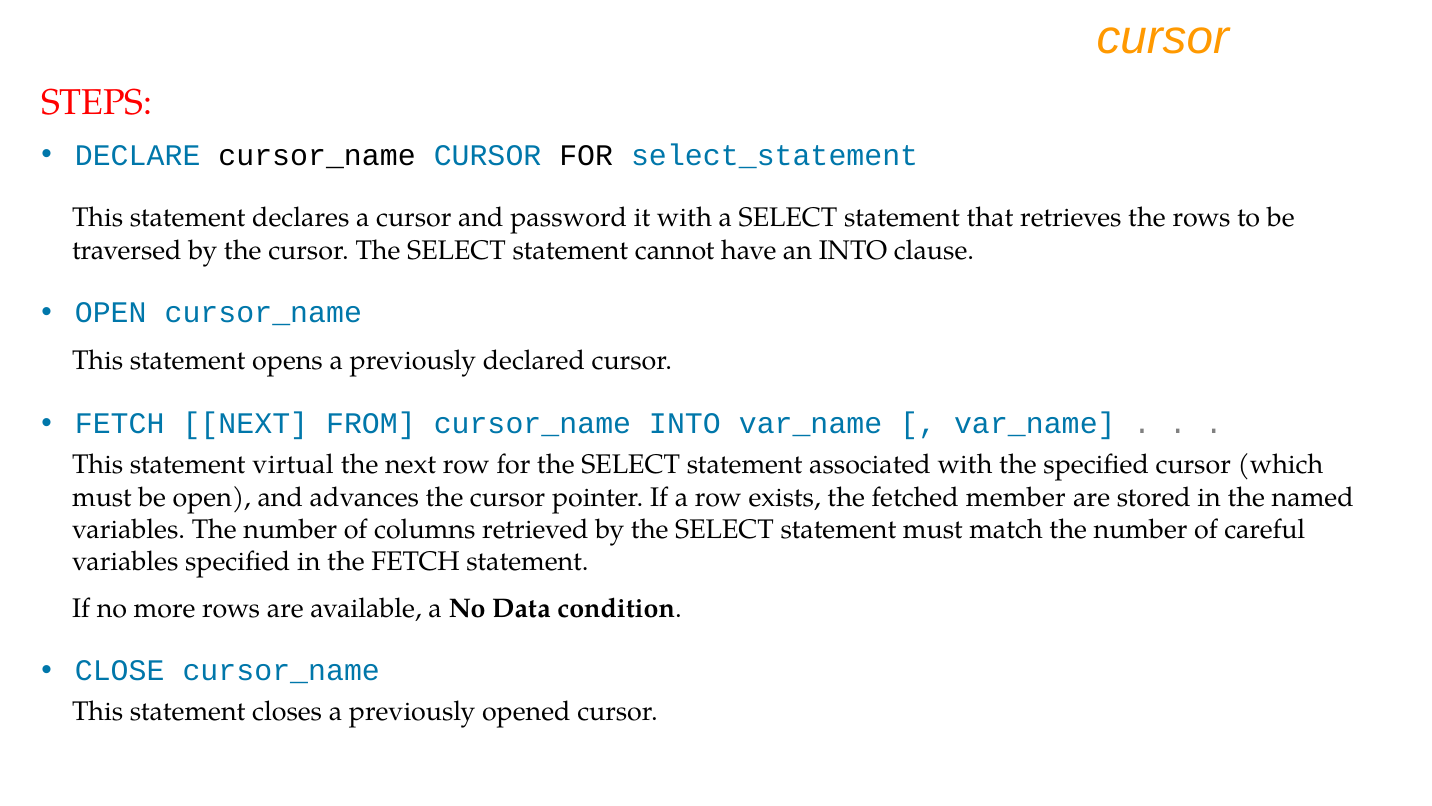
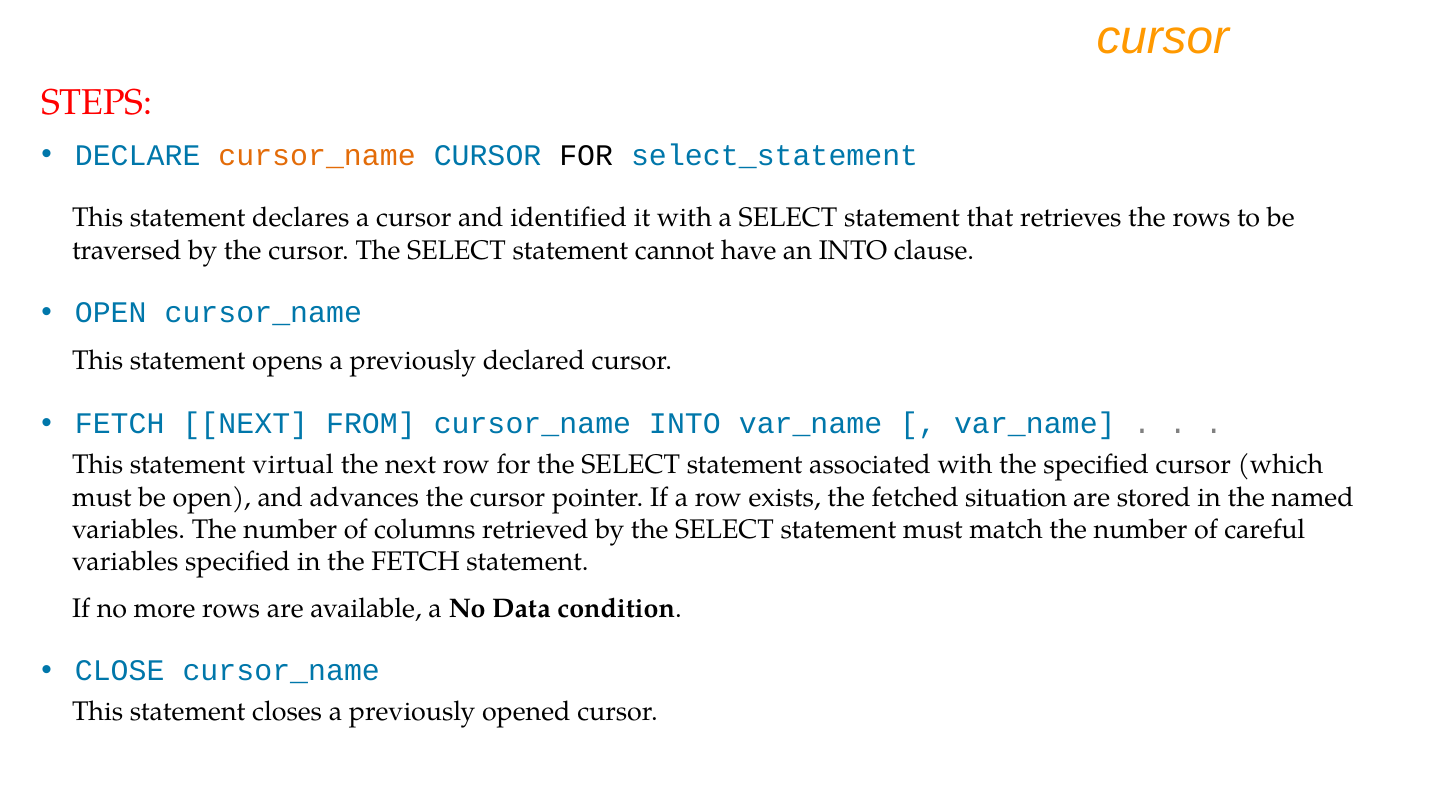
cursor_name colour: black -> orange (317, 155)
password: password -> identified (569, 218)
member: member -> situation (1016, 497)
